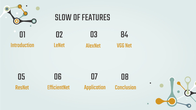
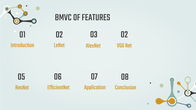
SLOW: SLOW -> BMVC (63, 17)
02 84: 84 -> 02 (124, 34)
